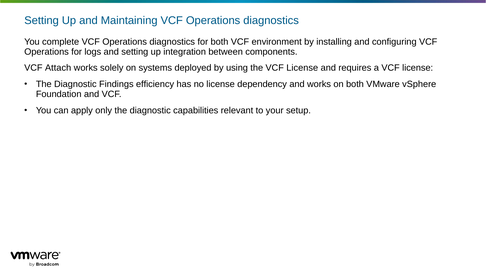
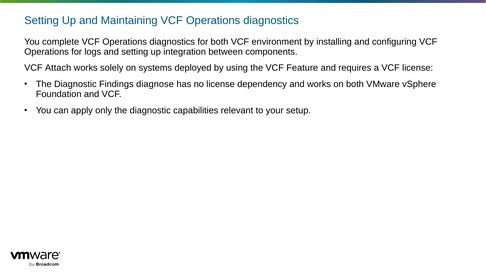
the VCF License: License -> Feature (302, 68)
efficiency: efficiency -> diagnose (155, 84)
